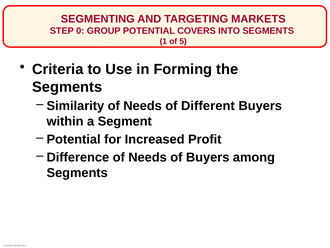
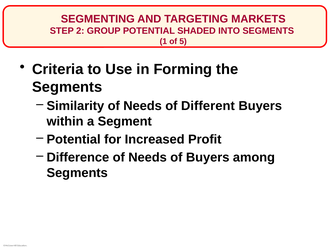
0: 0 -> 2 (80, 31)
COVERS: COVERS -> SHADED (197, 31)
